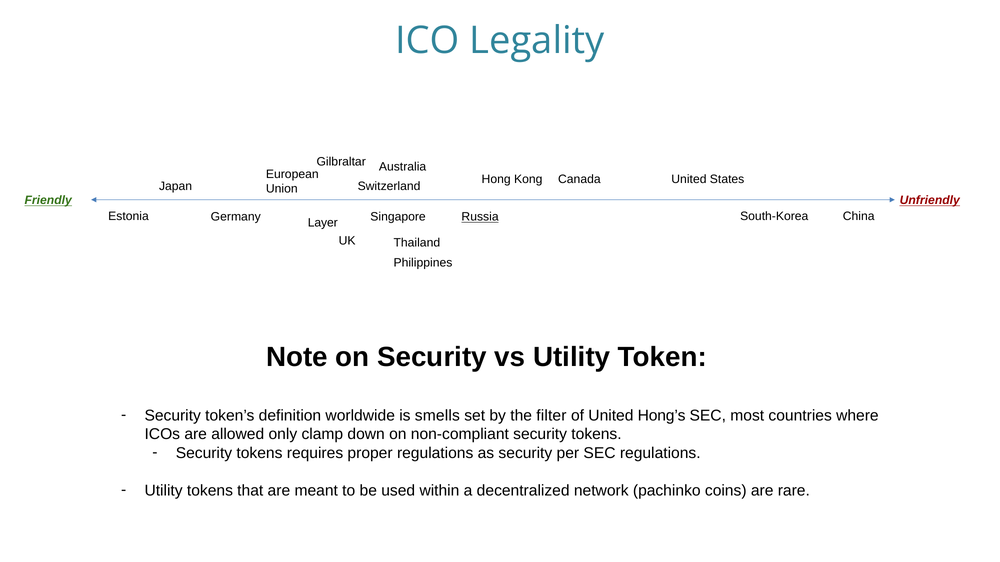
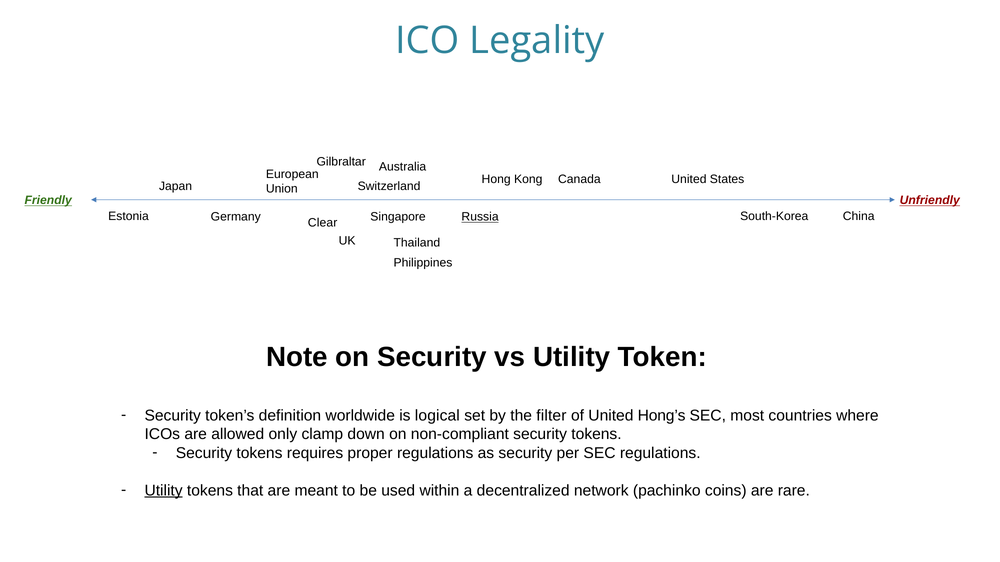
Layer: Layer -> Clear (323, 223)
smells: smells -> logical (437, 416)
Utility underline: none -> present (164, 491)
